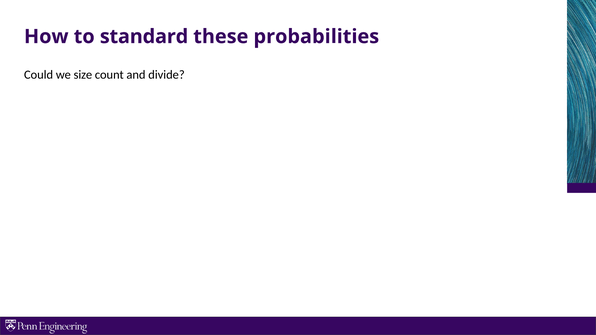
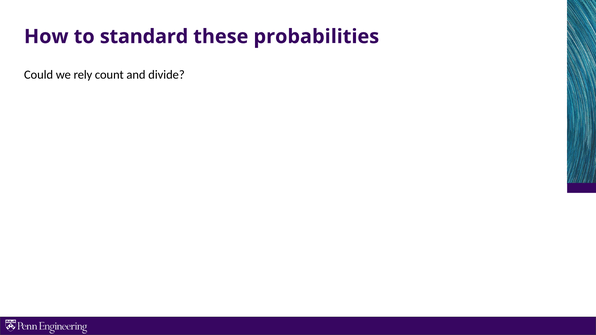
size: size -> rely (83, 75)
